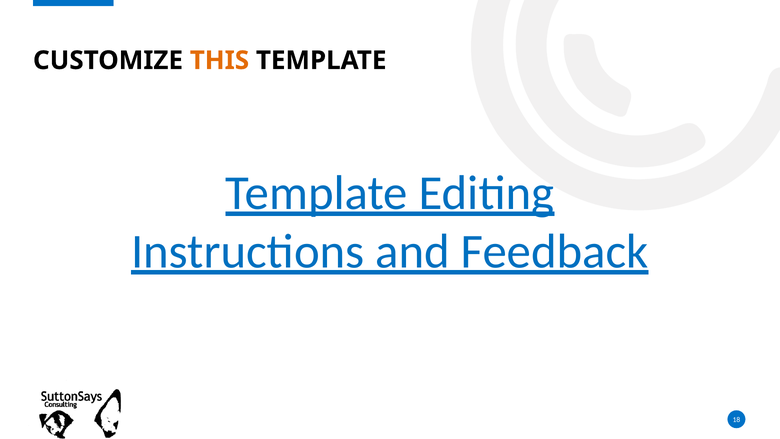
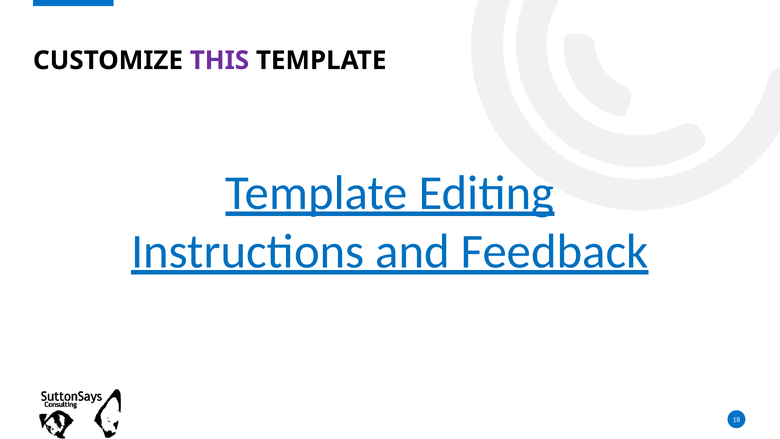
THIS colour: orange -> purple (219, 60)
